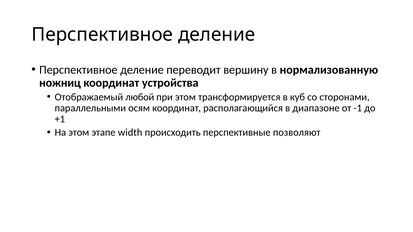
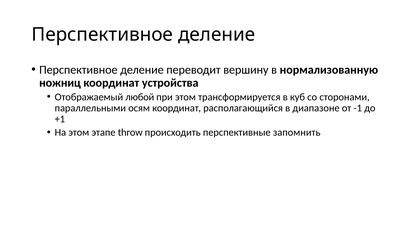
width: width -> throw (130, 133)
позволяют: позволяют -> запомнить (297, 133)
